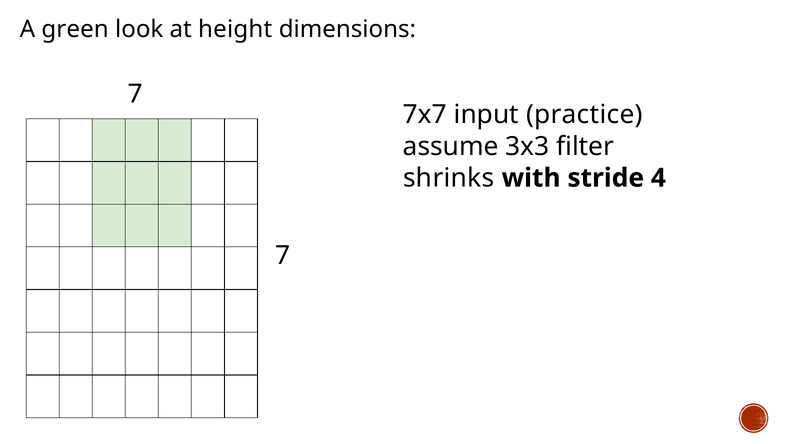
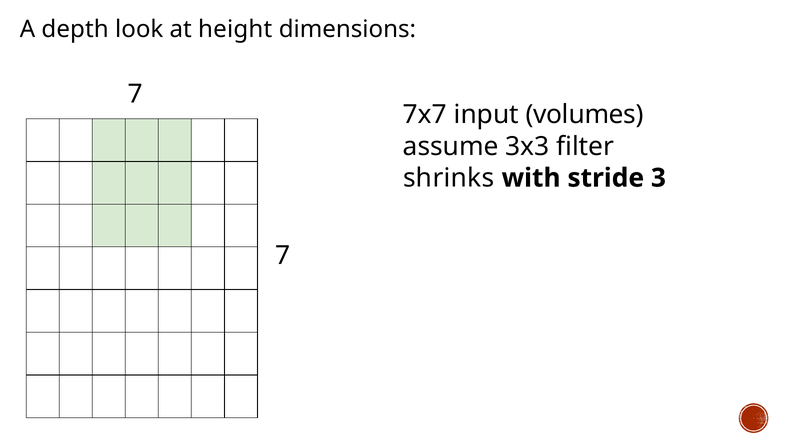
green: green -> depth (75, 29)
practice: practice -> volumes (585, 115)
4: 4 -> 3 (658, 178)
